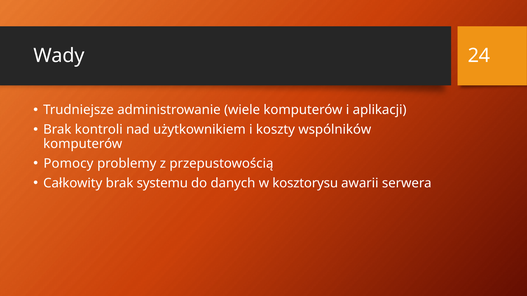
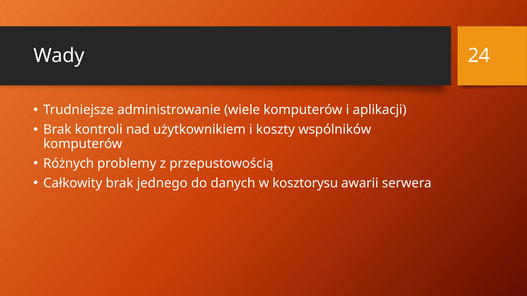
Pomocy: Pomocy -> Różnych (69, 164)
systemu: systemu -> jednego (162, 183)
